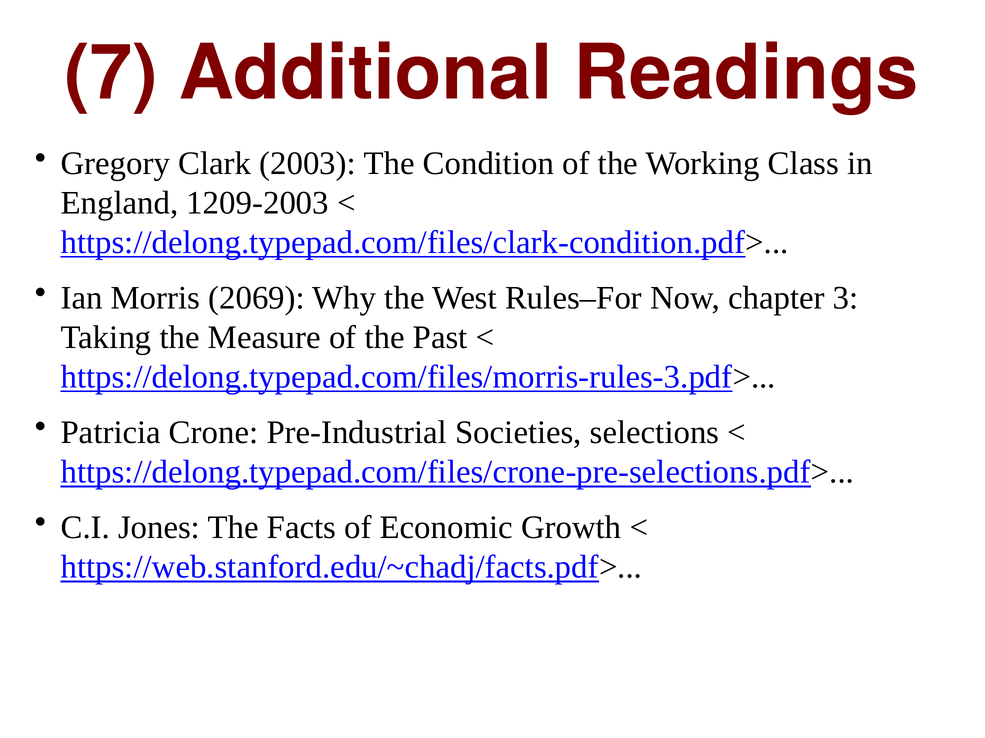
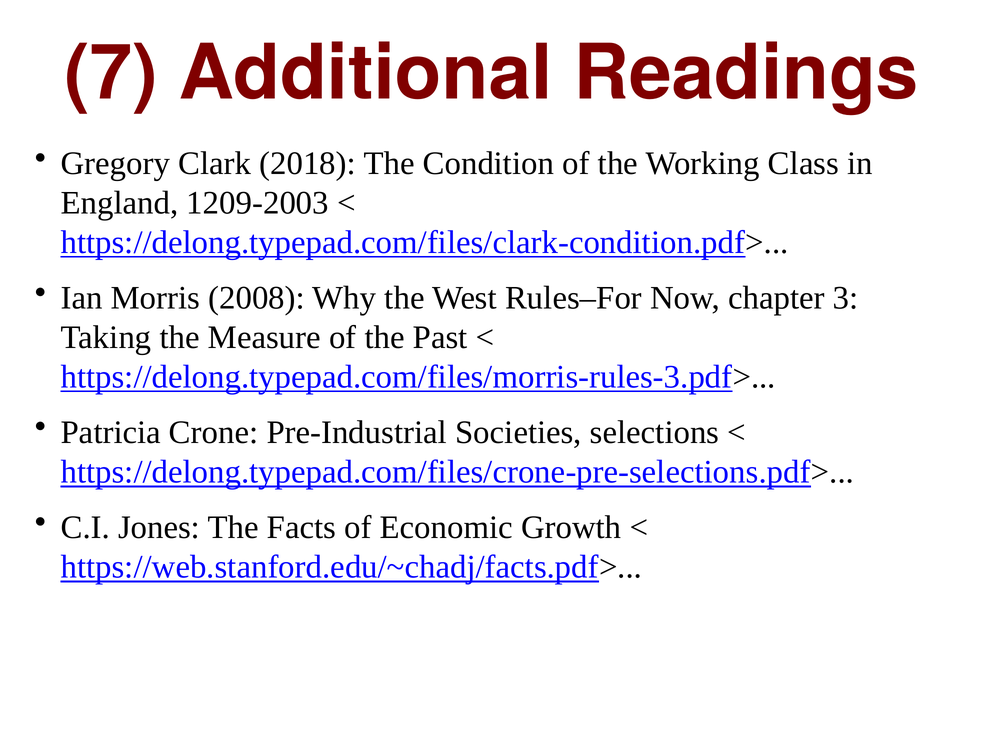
2003: 2003 -> 2018 (308, 164)
2069: 2069 -> 2008 (257, 298)
